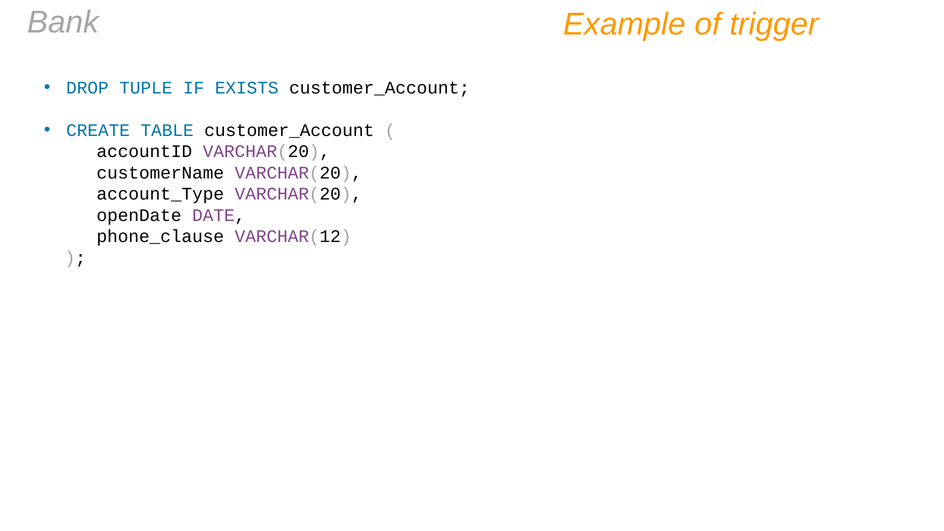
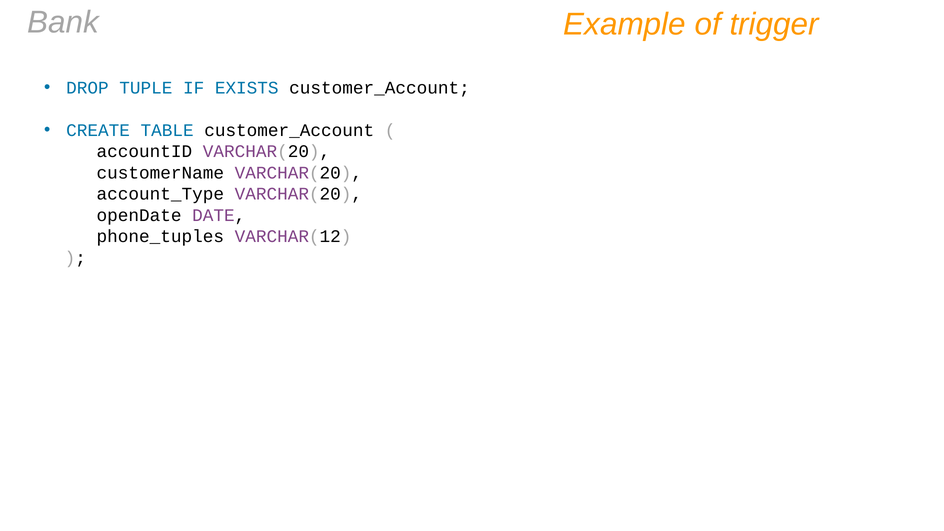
phone_clause: phone_clause -> phone_tuples (160, 237)
